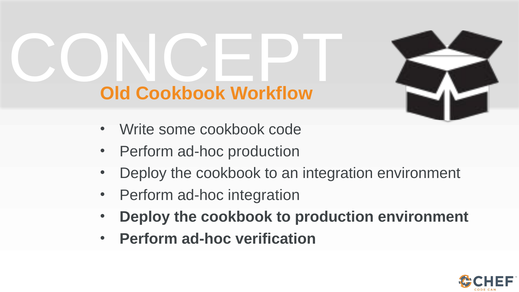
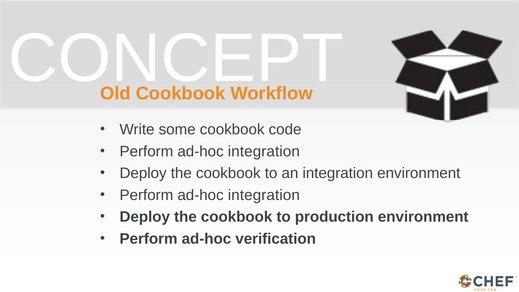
production: production -> integration (264, 151)
